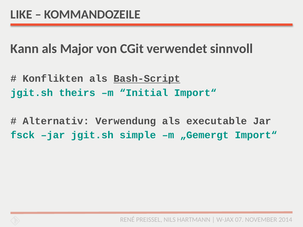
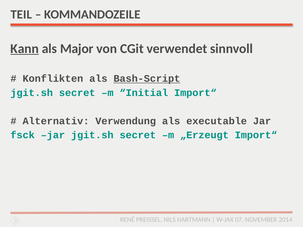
LIKE: LIKE -> TEIL (21, 15)
Kann underline: none -> present (25, 49)
theirs: theirs -> secret (77, 93)
jar jgit.sh simple: simple -> secret (138, 135)
„Gemergt: „Gemergt -> „Erzeugt (204, 135)
